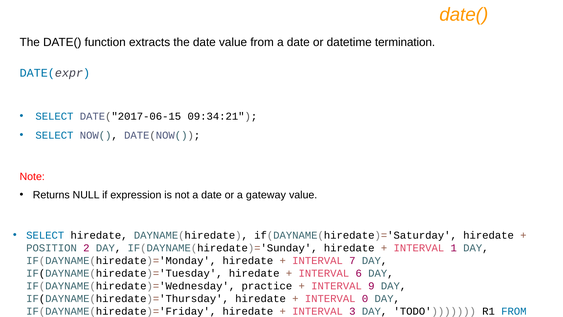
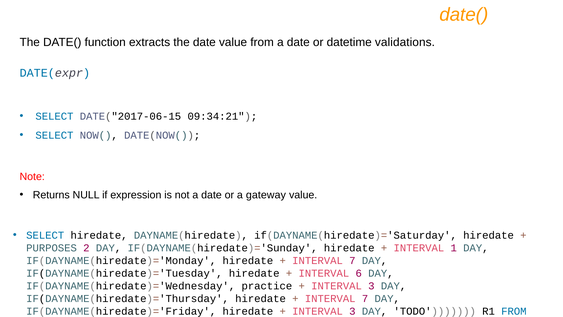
termination: termination -> validations (405, 42)
POSITION: POSITION -> PURPOSES (52, 248)
9: 9 -> 3 (371, 286)
0: 0 -> 7 (365, 298)
